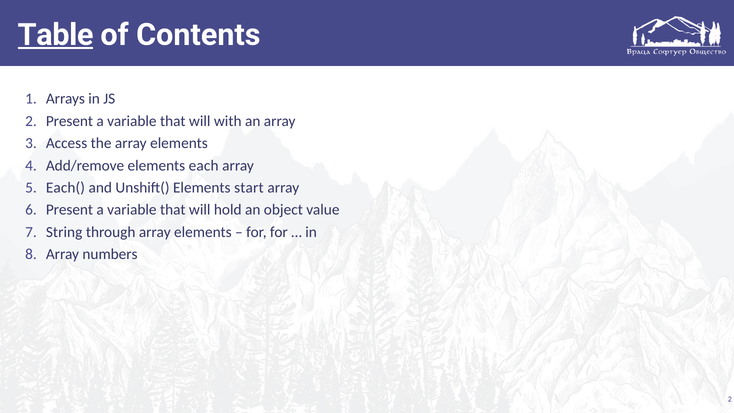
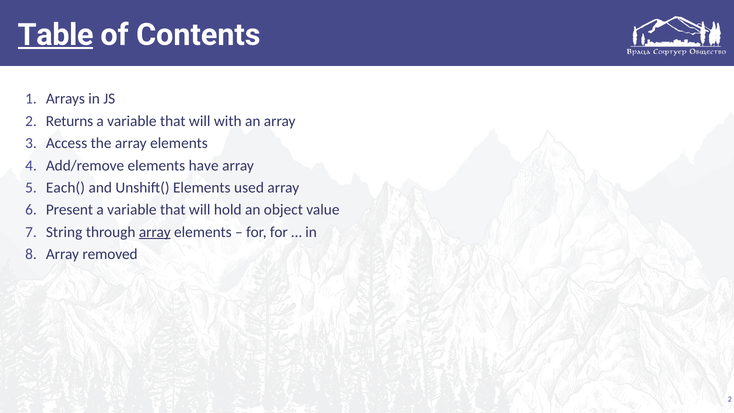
2 Present: Present -> Returns (69, 121)
each: each -> have (204, 165)
start: start -> used (249, 188)
array underline: none -> present (155, 232)
numbers: numbers -> removed (110, 254)
